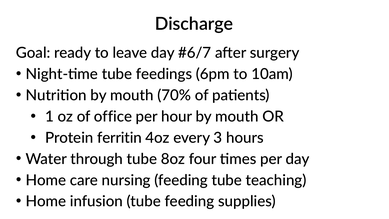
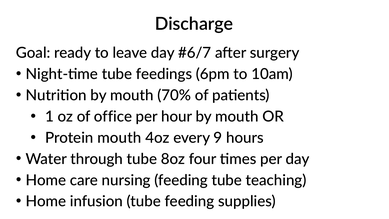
Protein ferritin: ferritin -> mouth (119, 138)
3: 3 -> 9 (218, 138)
